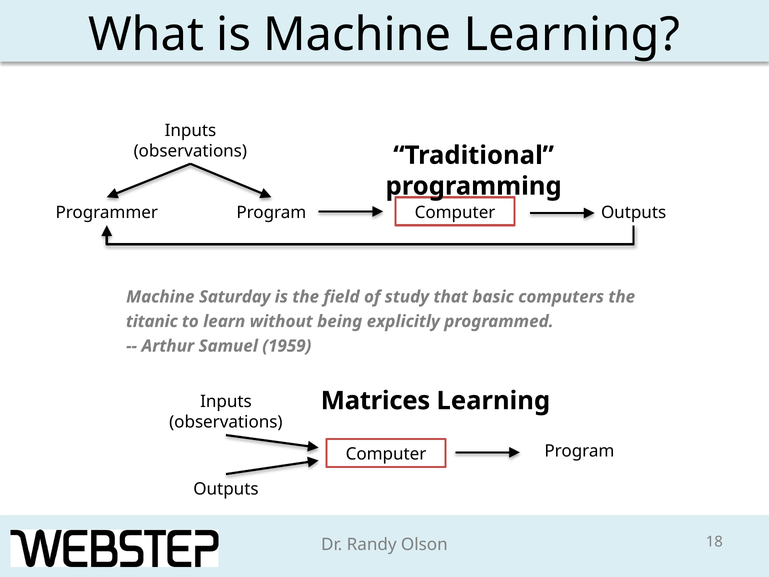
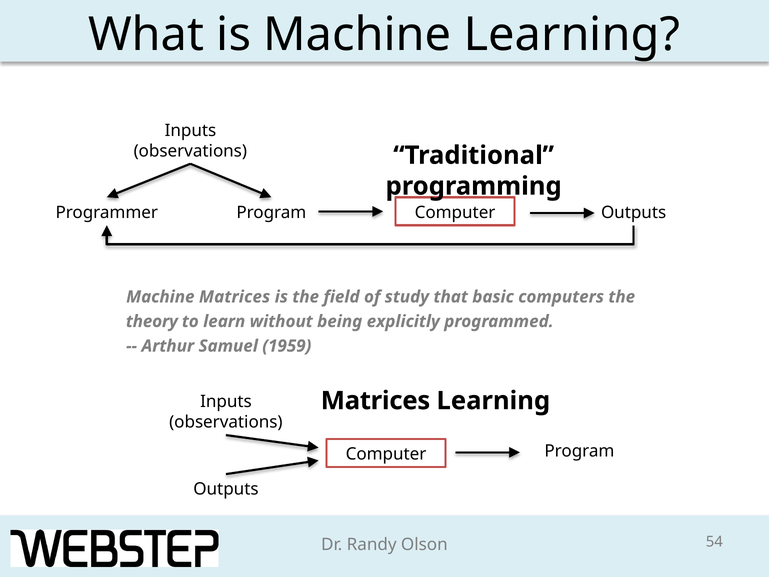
Machine Saturday: Saturday -> Matrices (235, 297)
titanic: titanic -> theory (152, 321)
18: 18 -> 54 (714, 542)
